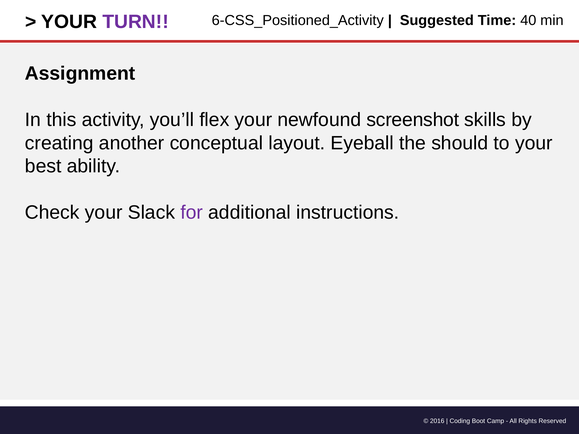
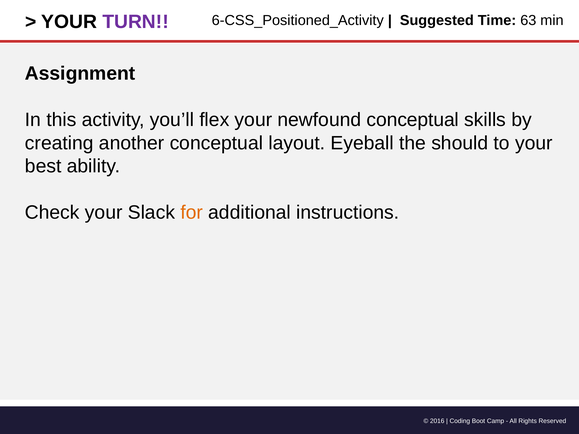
40: 40 -> 63 (528, 20)
newfound screenshot: screenshot -> conceptual (413, 120)
for colour: purple -> orange (192, 213)
